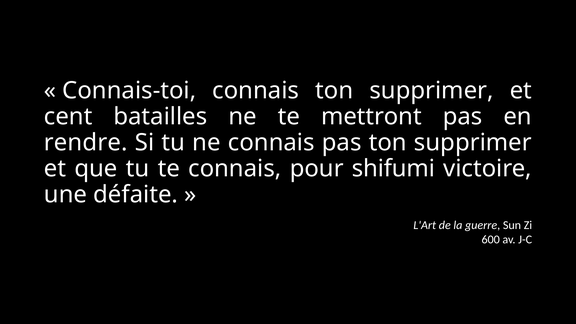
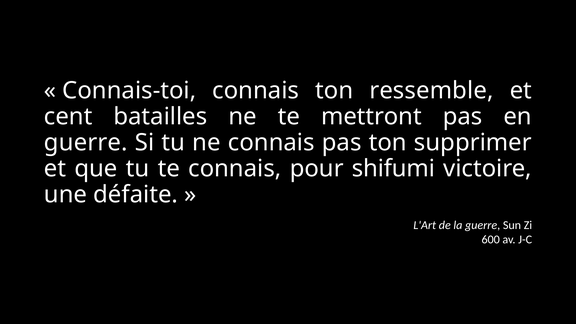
connais ton supprimer: supprimer -> ressemble (431, 91)
rendre: rendre -> guerre (86, 143)
